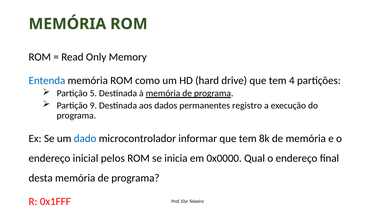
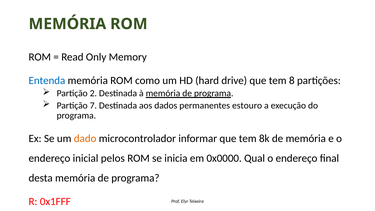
4: 4 -> 8 (292, 81)
5: 5 -> 2 (93, 93)
9: 9 -> 7 (93, 105)
registro: registro -> estouro (247, 105)
dado colour: blue -> orange (85, 138)
